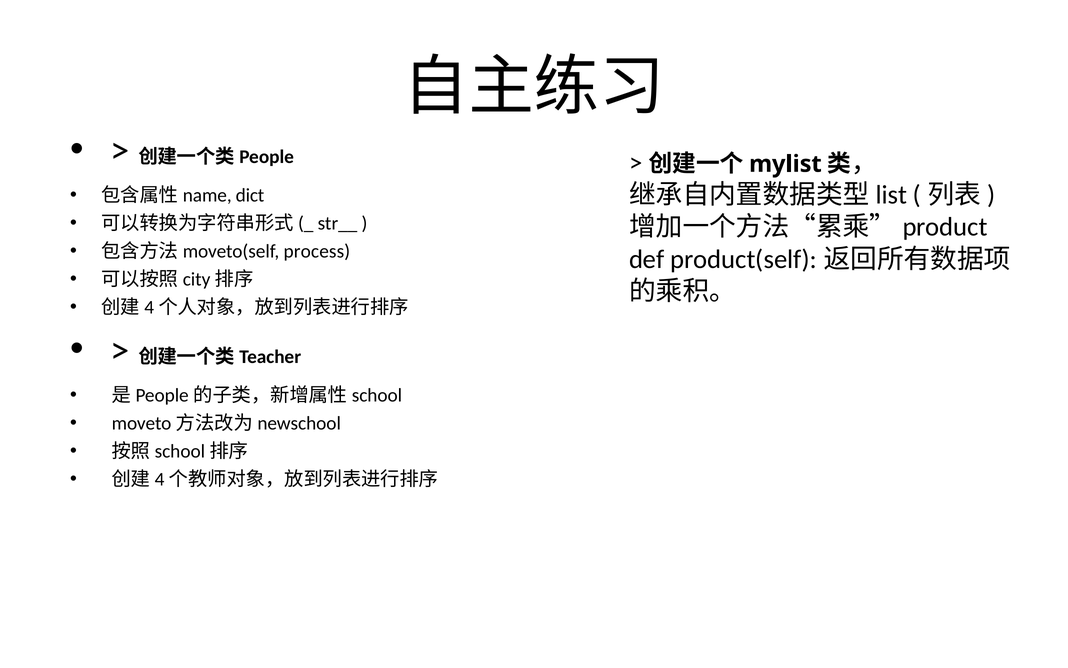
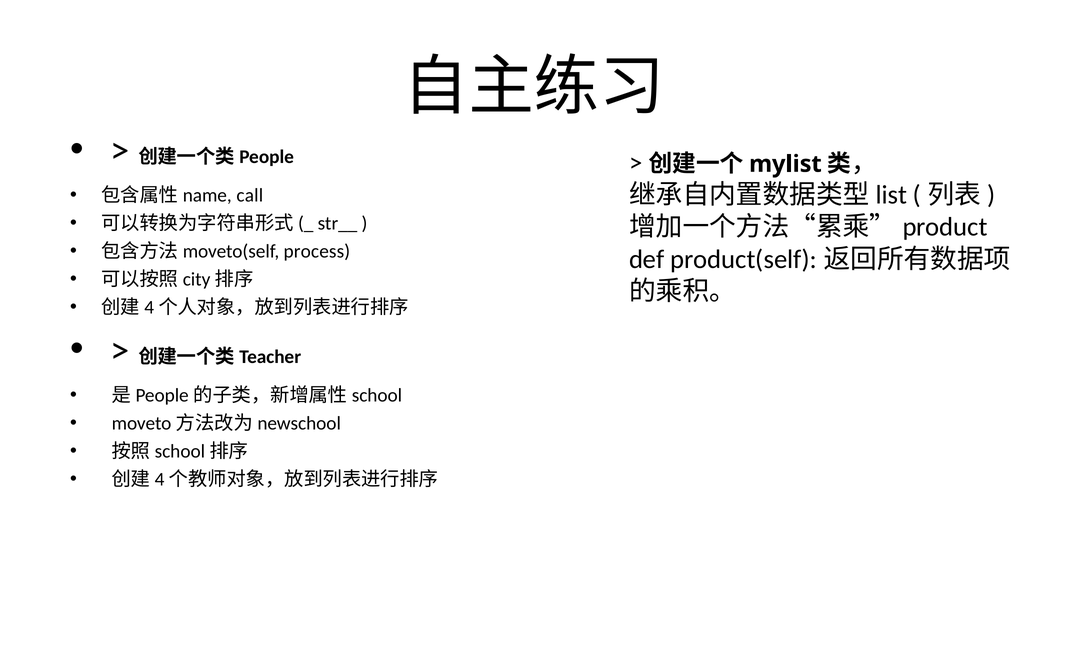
dict: dict -> call (250, 195)
